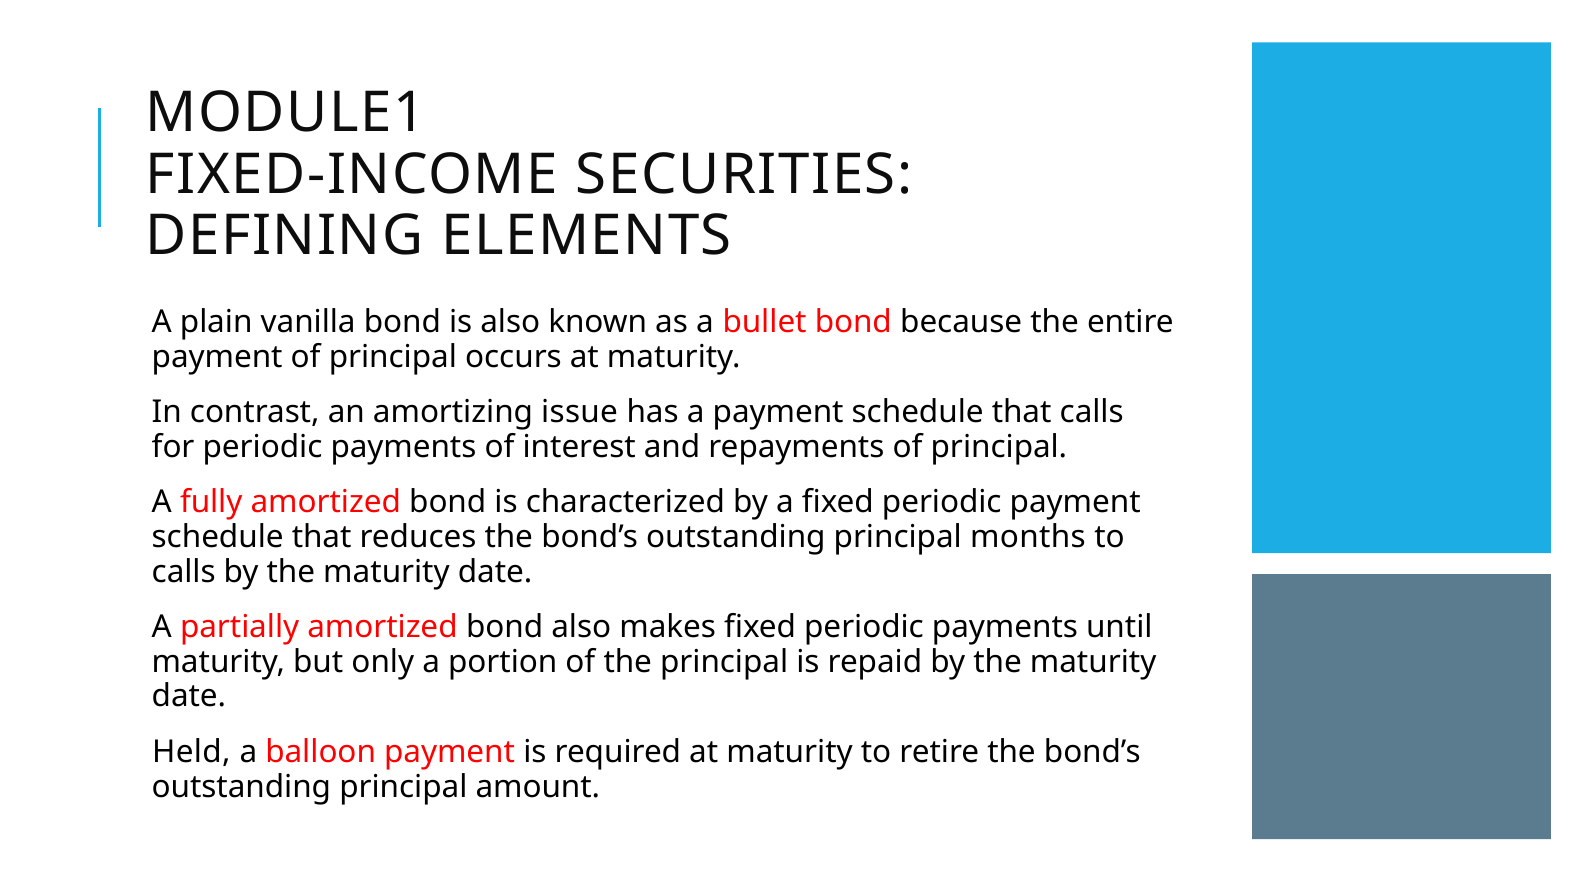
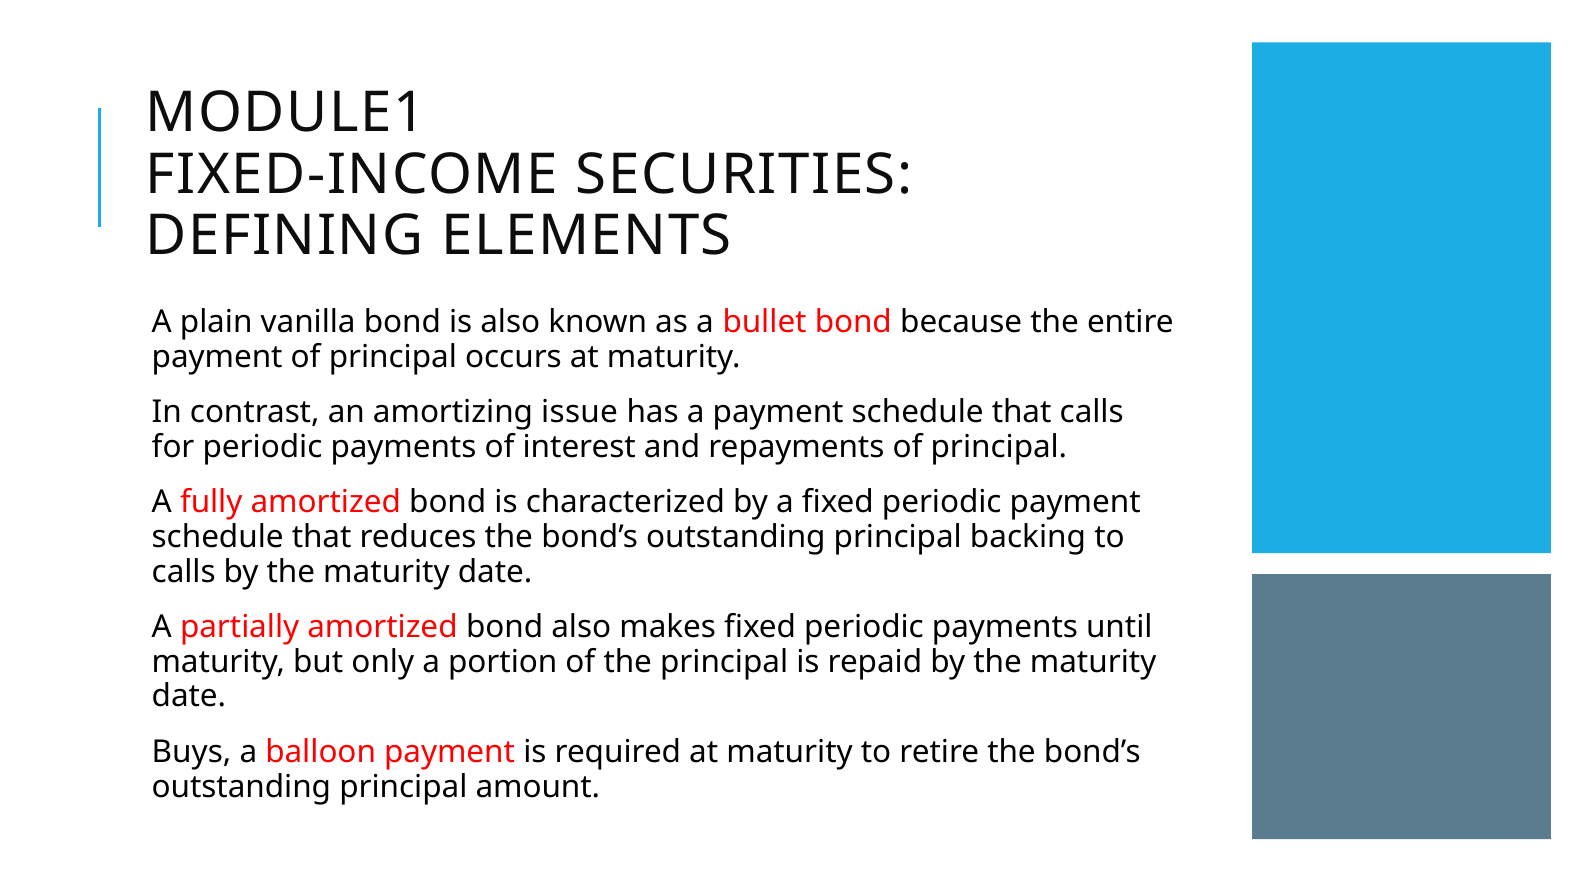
months: months -> backing (1028, 537)
Held: Held -> Buys (192, 752)
